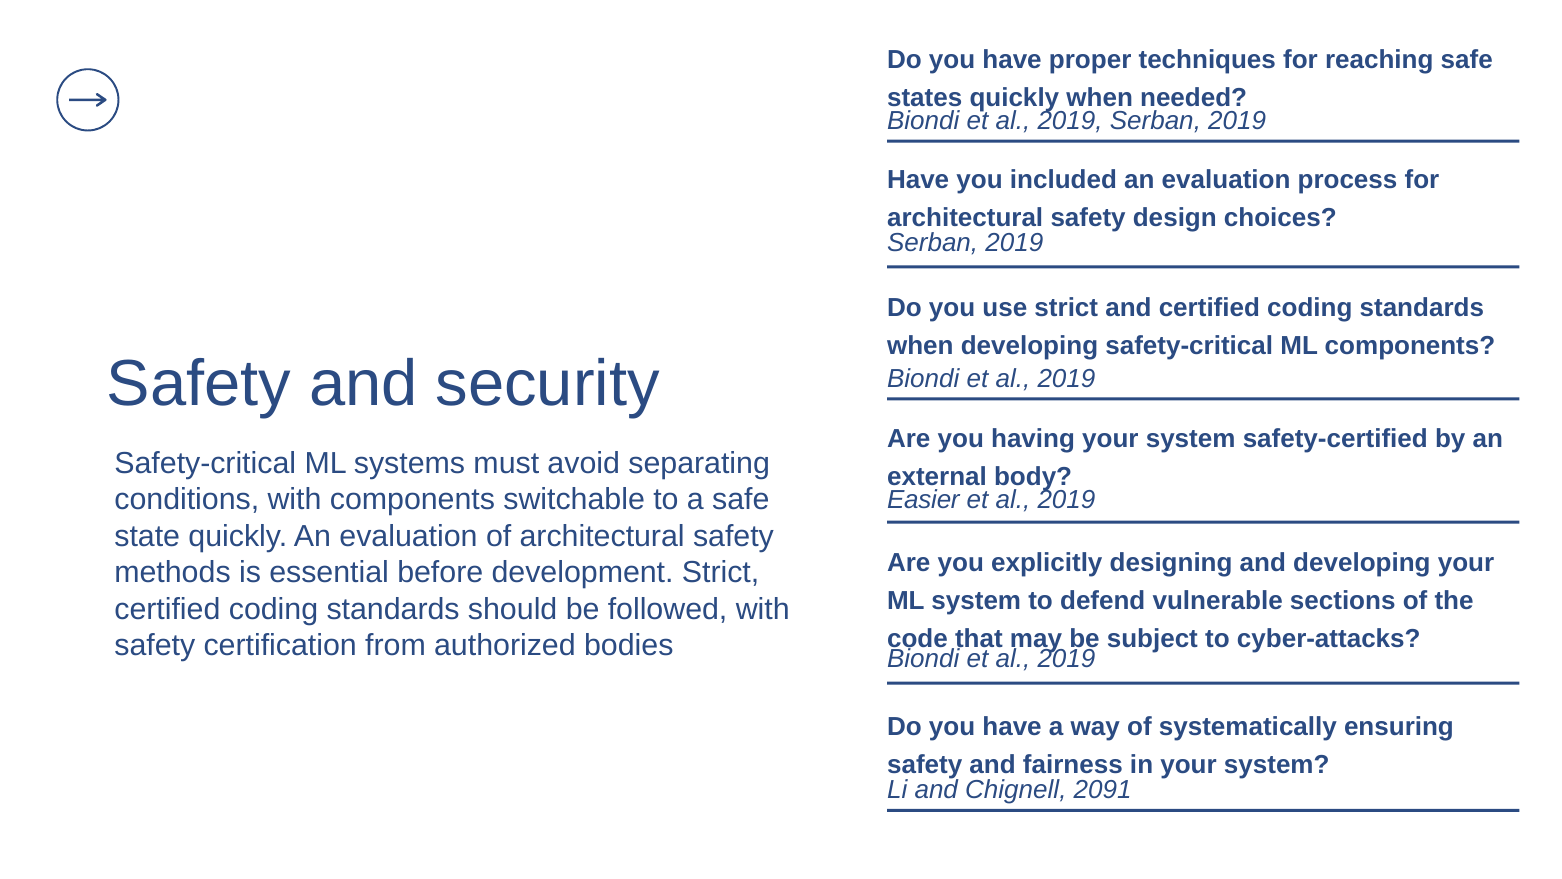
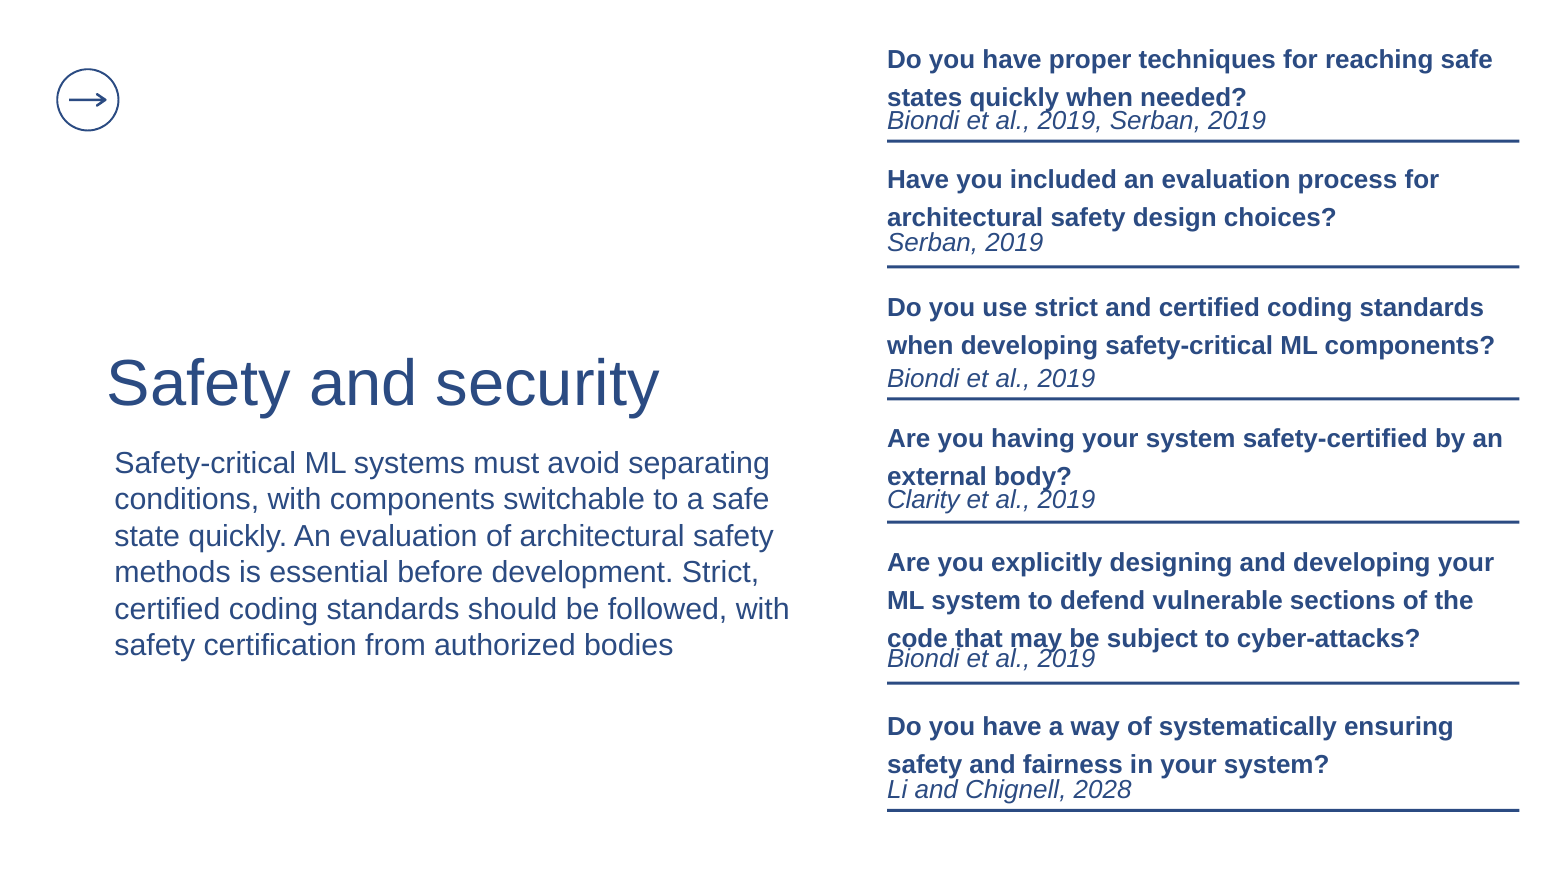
Easier: Easier -> Clarity (923, 500)
2091: 2091 -> 2028 (1103, 790)
